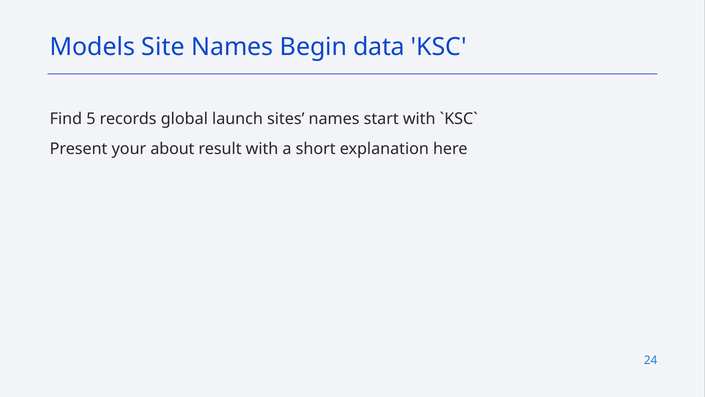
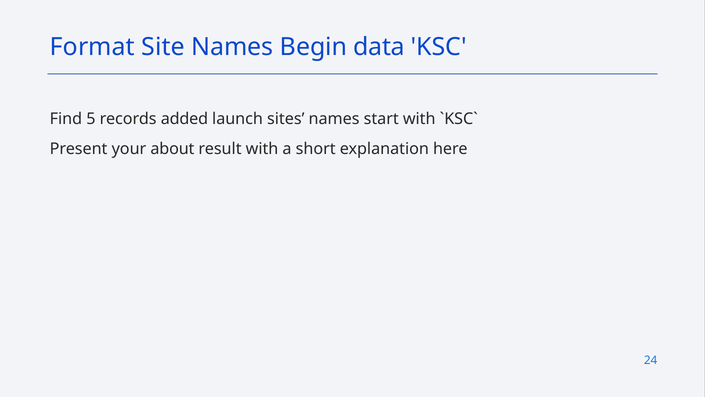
Models: Models -> Format (92, 47)
global: global -> added (184, 119)
